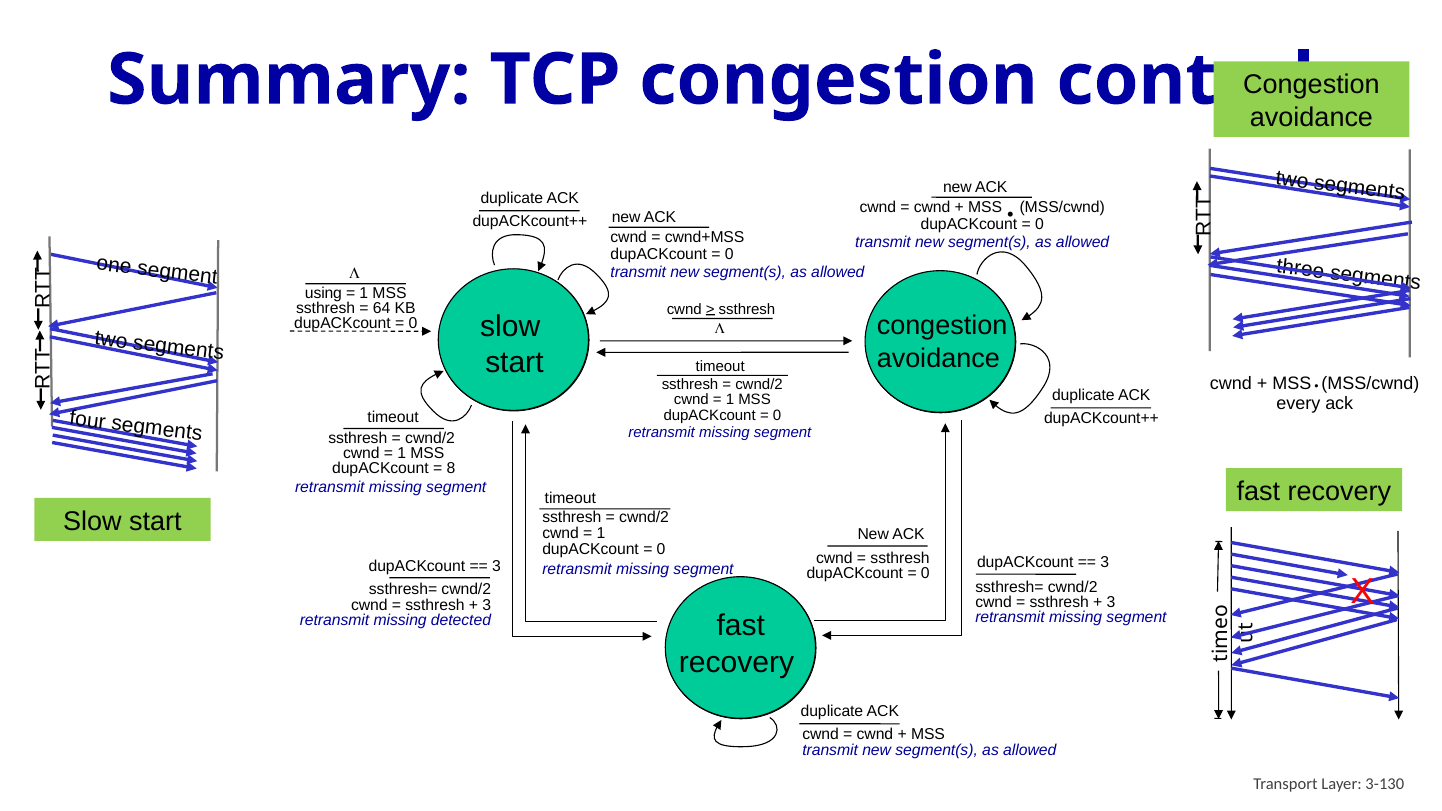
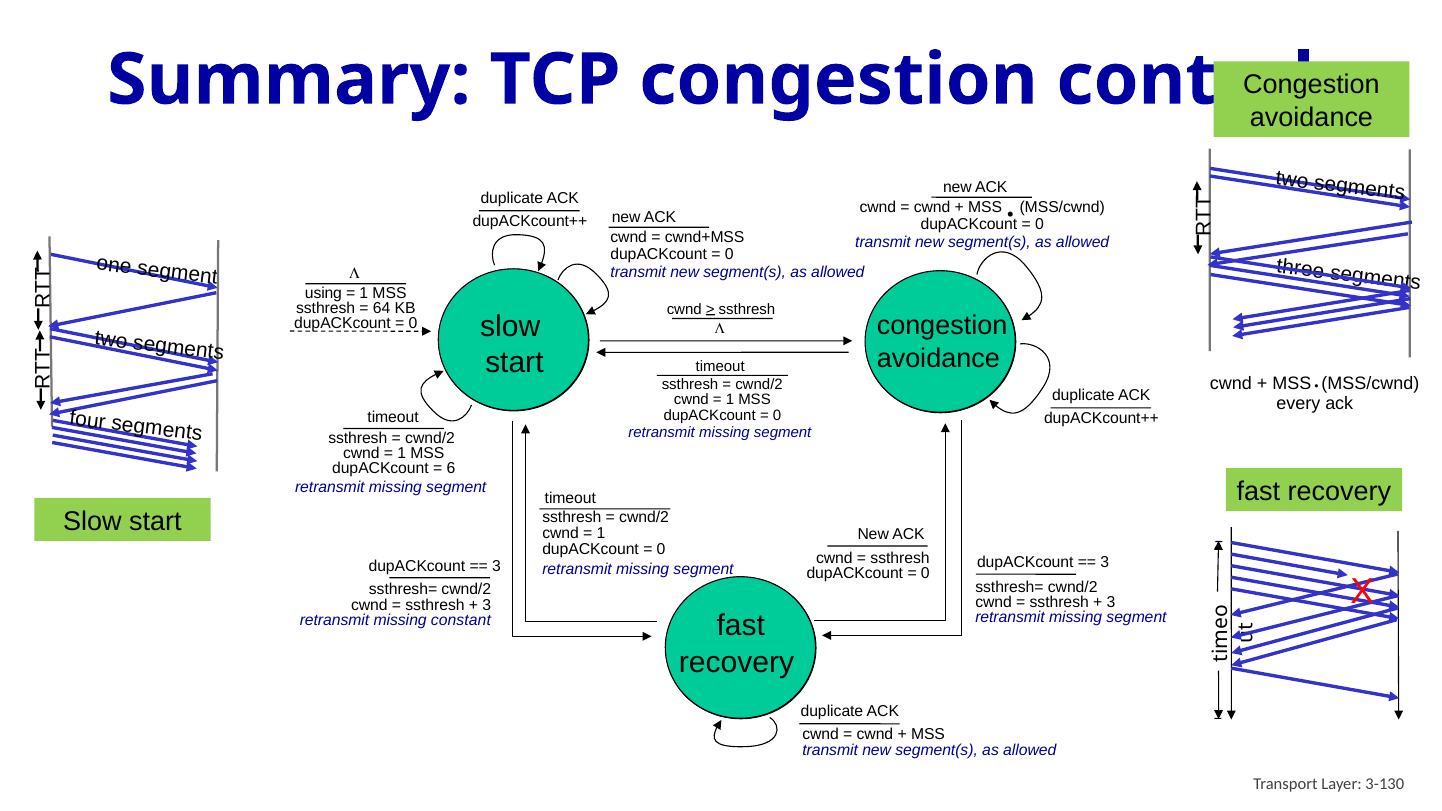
8: 8 -> 6 (451, 468)
detected: detected -> constant (461, 620)
